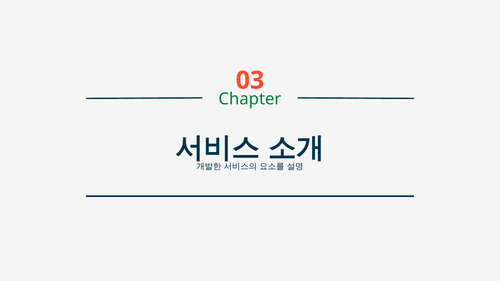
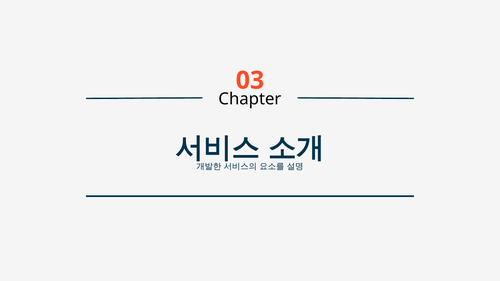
Chapter colour: green -> black (250, 99)
